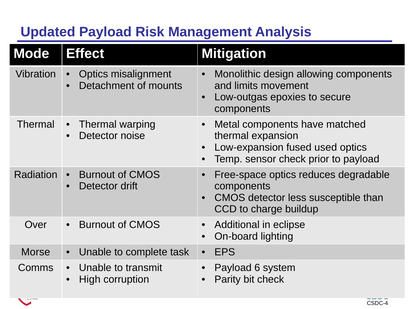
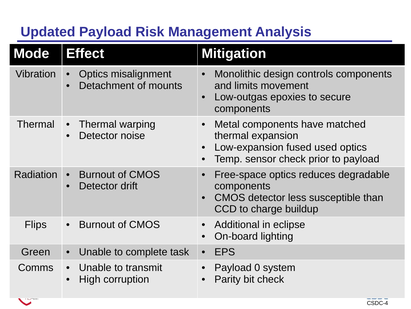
allowing: allowing -> controls (315, 74)
Over: Over -> Flips (36, 224)
Morse: Morse -> Green (36, 251)
6: 6 -> 0 (257, 267)
